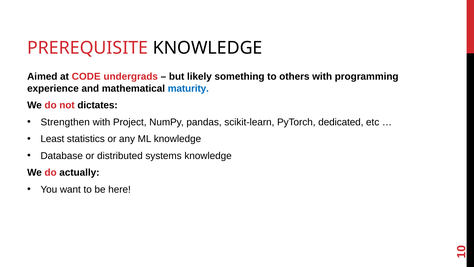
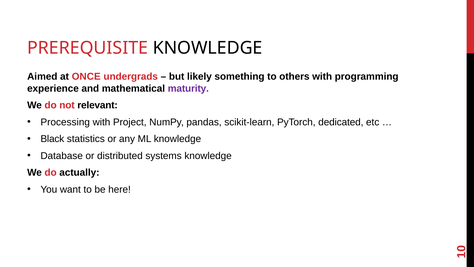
CODE: CODE -> ONCE (86, 77)
maturity colour: blue -> purple (188, 88)
dictates: dictates -> relevant (98, 105)
Strengthen: Strengthen -> Processing (65, 122)
Least: Least -> Black (52, 139)
